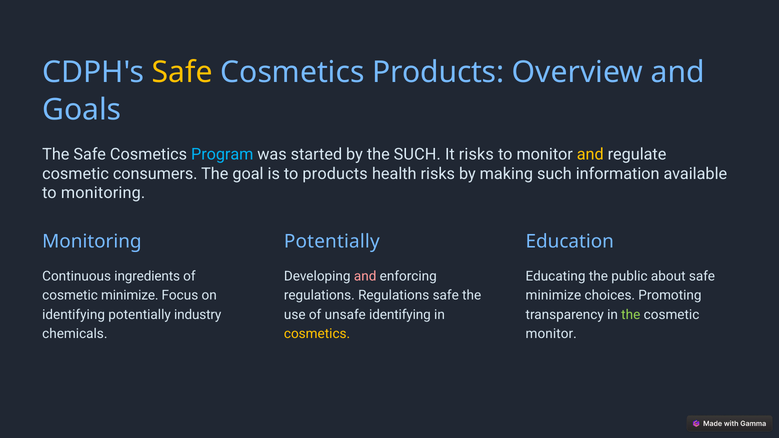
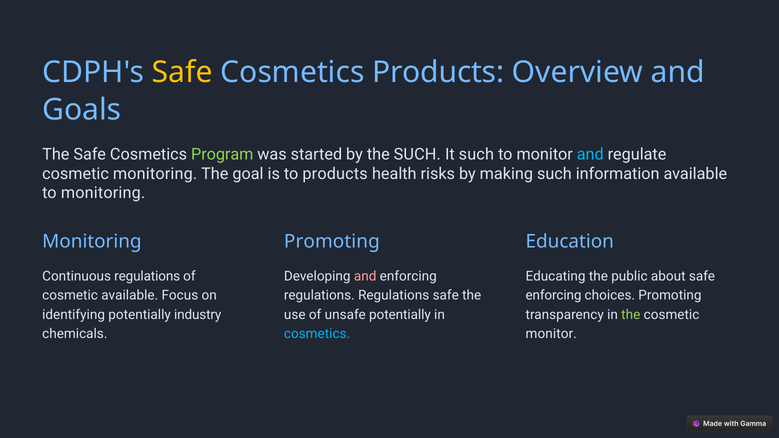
Program colour: light blue -> light green (222, 155)
It risks: risks -> such (476, 155)
and colour: yellow -> light blue (590, 155)
cosmetic consumers: consumers -> monitoring (155, 174)
Potentially: Potentially -> Promoting (332, 242)
Continuous ingredients: ingredients -> regulations (147, 276)
cosmetic minimize: minimize -> available (130, 295)
minimize: minimize -> enforcing (554, 295)
unsafe identifying: identifying -> potentially (400, 315)
cosmetics colour: yellow -> light blue (317, 334)
